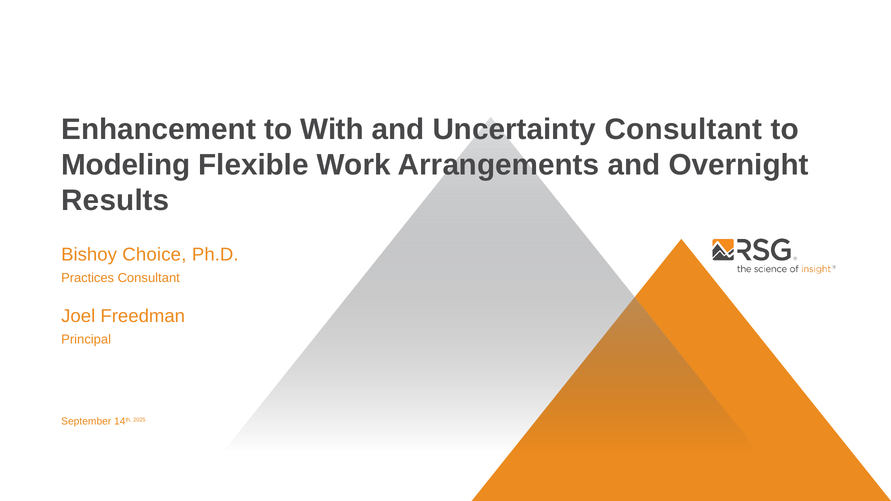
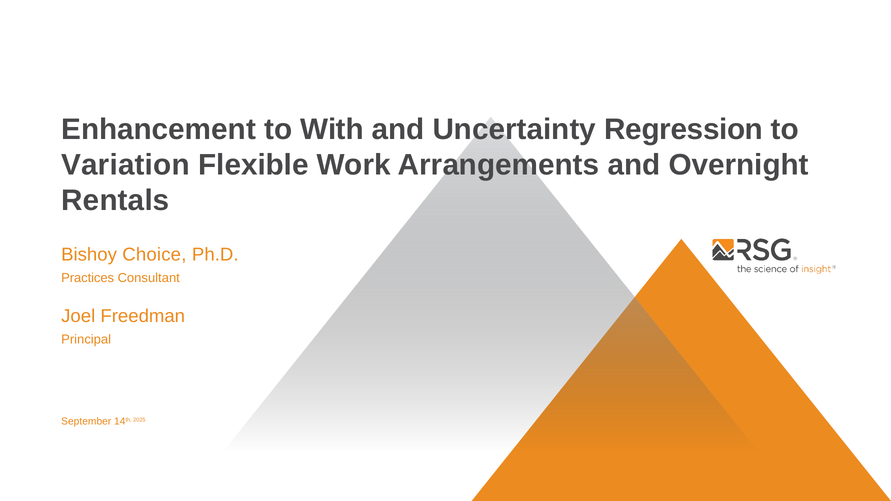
Uncertainty Consultant: Consultant -> Regression (684, 129)
Modeling: Modeling -> Variation (126, 165)
Results: Results -> Rentals (115, 201)
